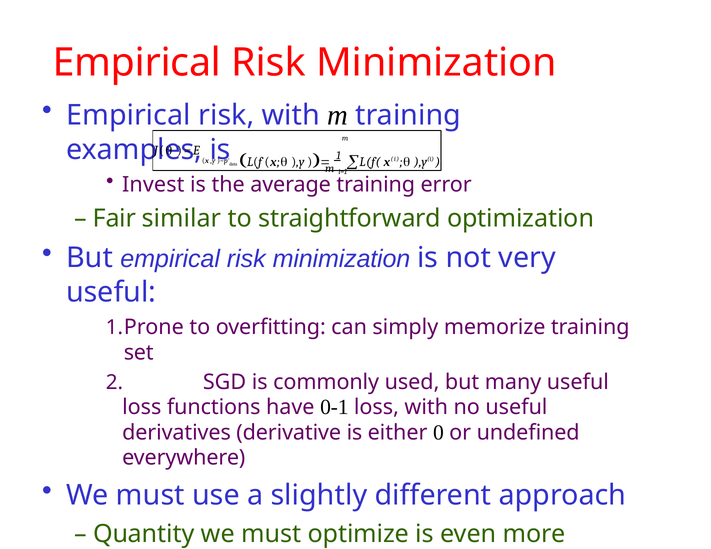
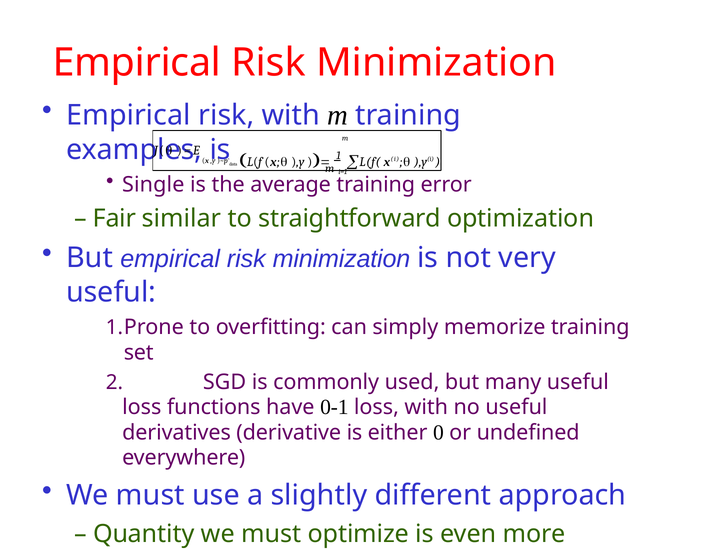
Invest: Invest -> Single (153, 185)
